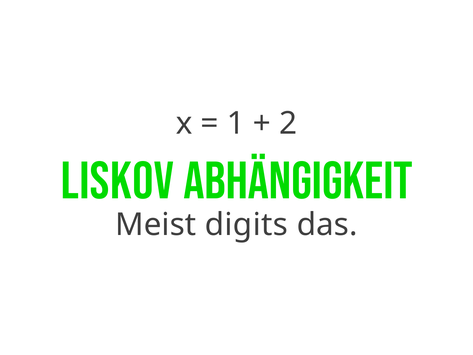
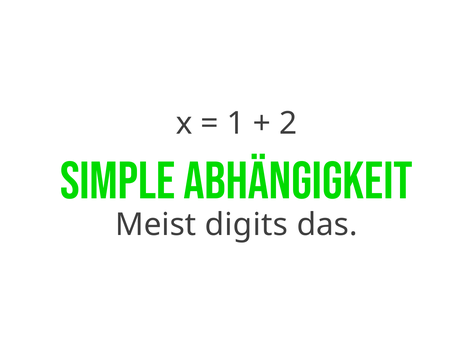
Liskov: Liskov -> Simple (118, 181)
